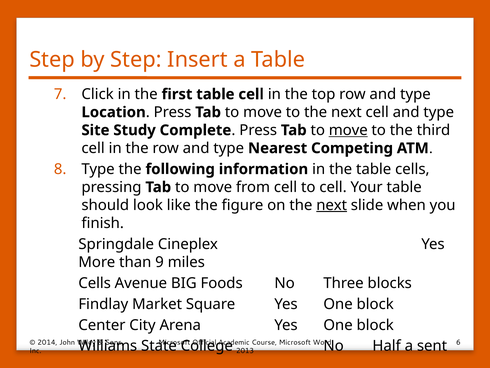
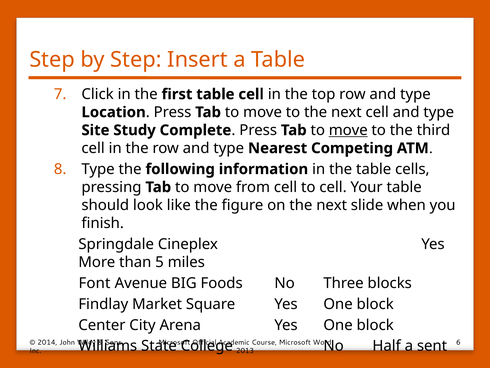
next underline: present -> none (332, 205)
9: 9 -> 5 (160, 262)
Cells: Cells -> Font (95, 283)
